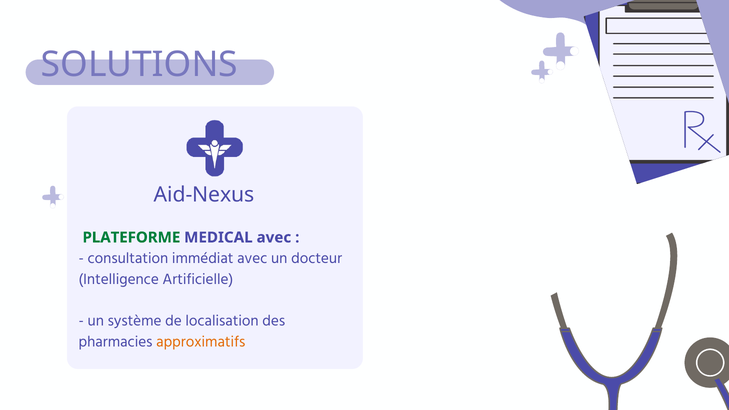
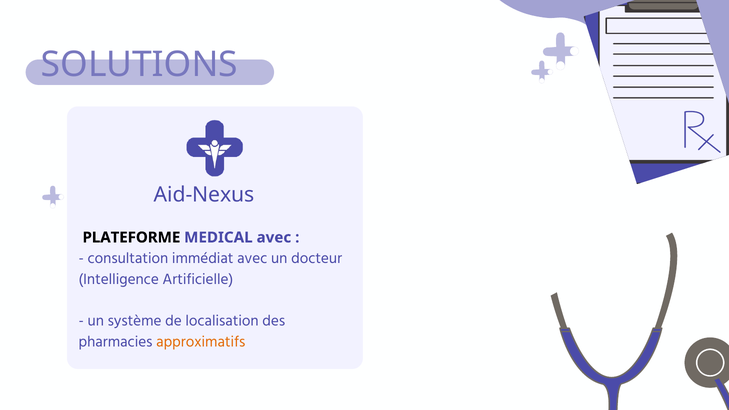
PLATEFORME colour: green -> black (131, 238)
